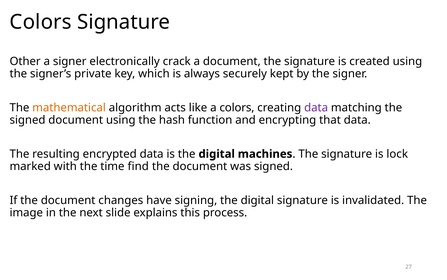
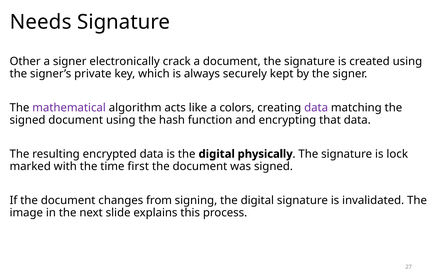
Colors: Colors -> Needs (41, 22)
mathematical colour: orange -> purple (69, 107)
machines: machines -> physically (265, 154)
find: find -> first (138, 166)
have: have -> from (159, 200)
